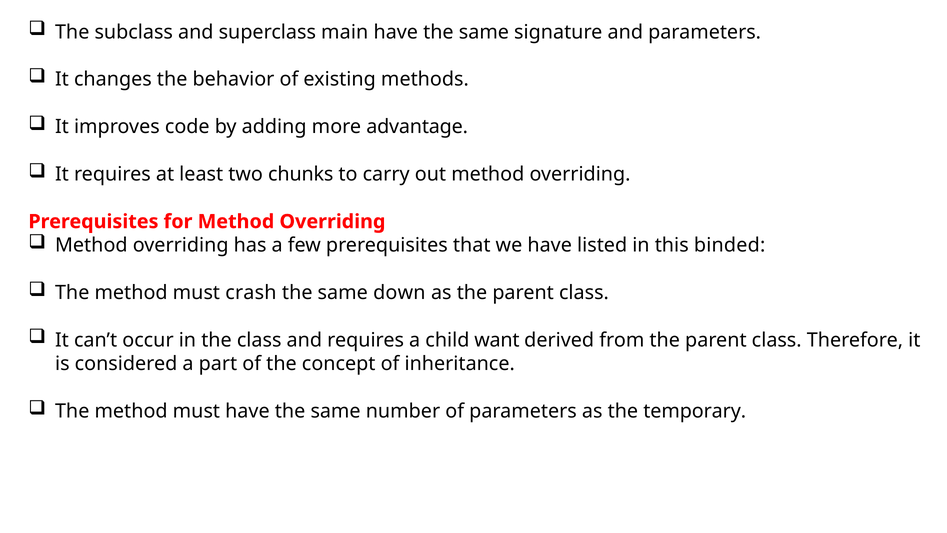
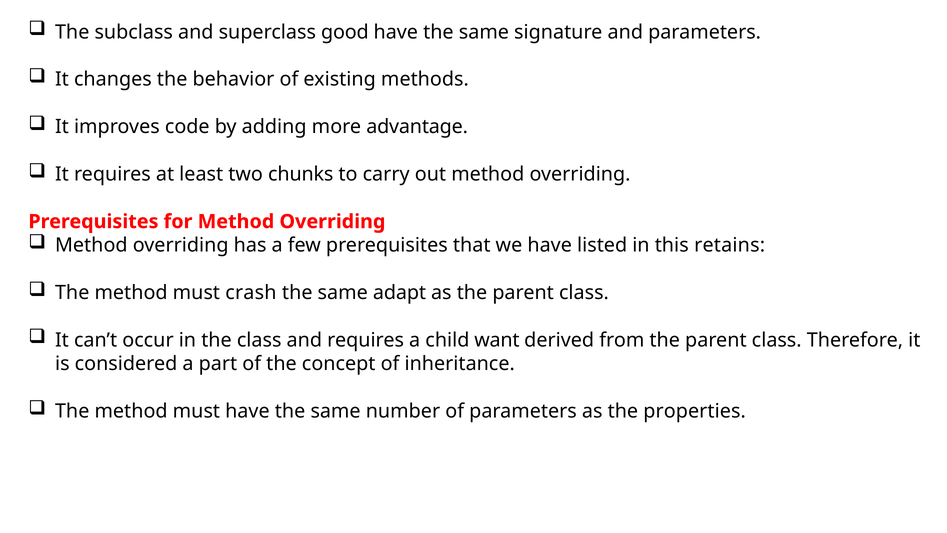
main: main -> good (345, 32)
binded: binded -> retains (730, 245)
down: down -> adapt (400, 293)
temporary: temporary -> properties (695, 411)
